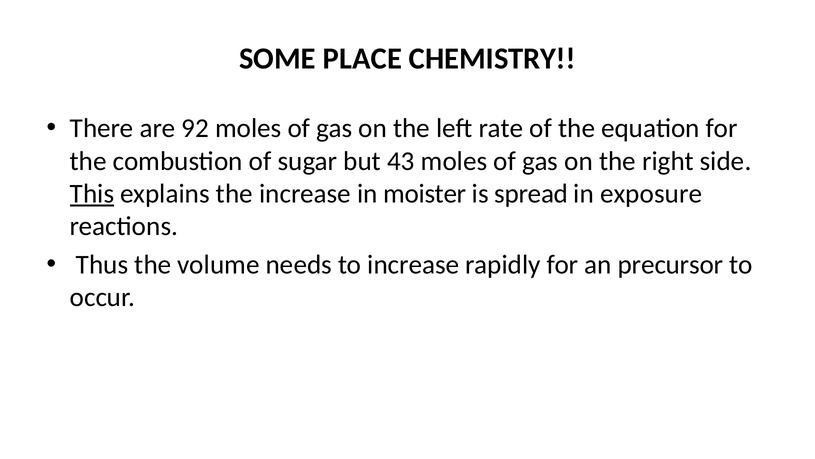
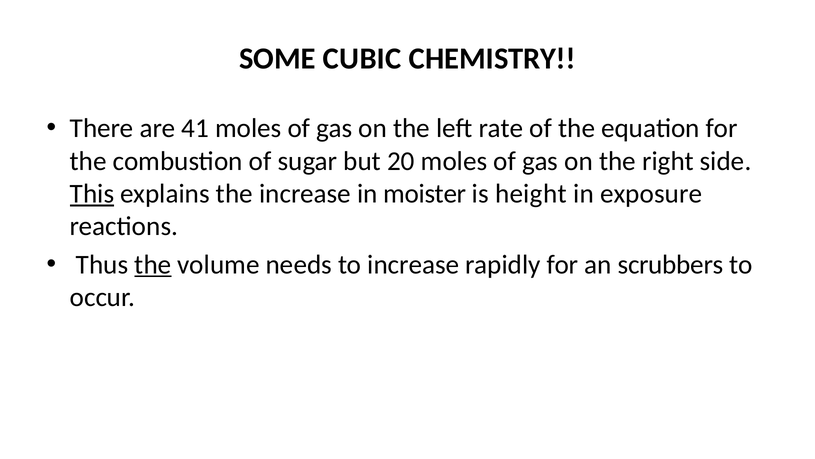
PLACE: PLACE -> CUBIC (362, 59)
92: 92 -> 41 (195, 128)
43: 43 -> 20 (401, 161)
spread: spread -> height (531, 194)
the underline: none -> present (153, 264)
precursor: precursor -> scrubbers (671, 264)
